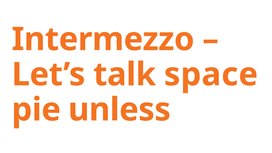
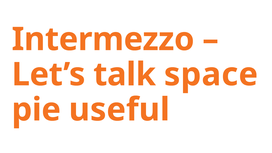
unless: unless -> useful (119, 110)
